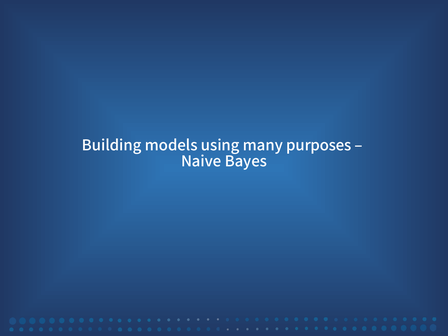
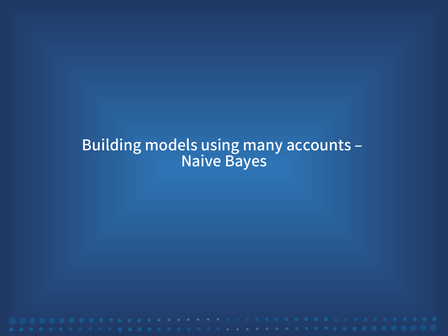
purposes: purposes -> accounts (319, 145)
